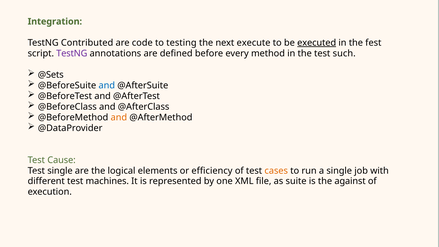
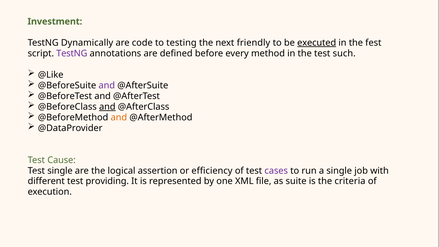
Integration: Integration -> Investment (55, 22)
Contributed: Contributed -> Dynamically (87, 43)
execute: execute -> friendly (254, 43)
@Sets: @Sets -> @Like (51, 75)
and colour: blue -> purple (107, 85)
and underline: none -> present (107, 107)
elements: elements -> assertion (158, 171)
cases colour: orange -> purple (276, 171)
machines: machines -> providing (107, 181)
against: against -> criteria (350, 181)
